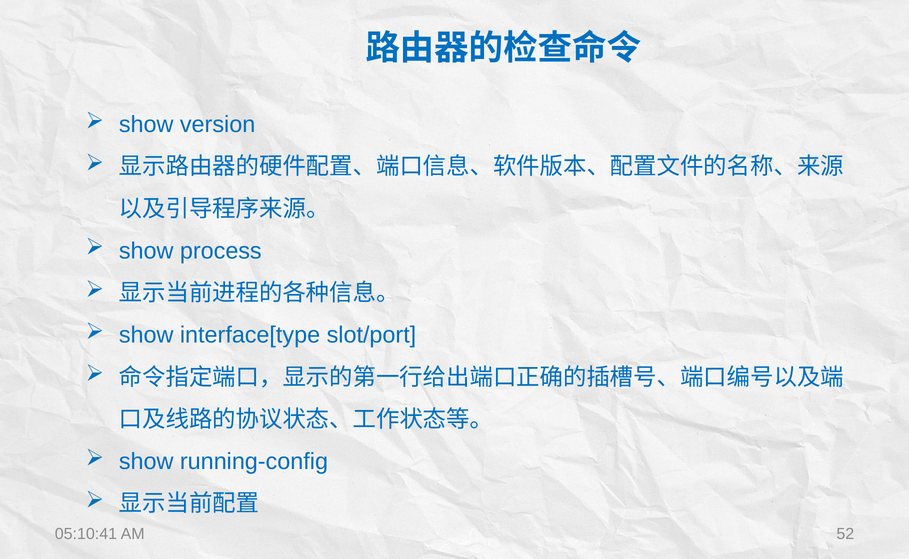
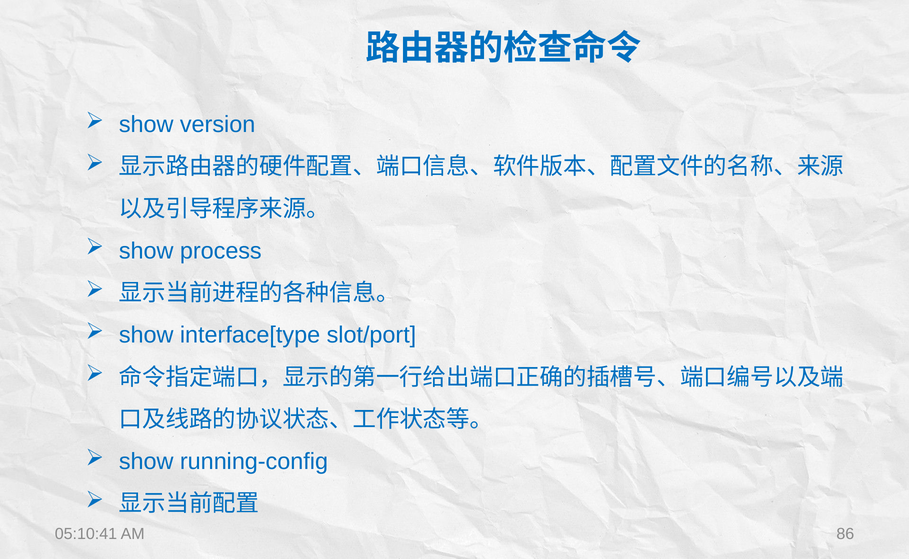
52: 52 -> 86 (845, 534)
